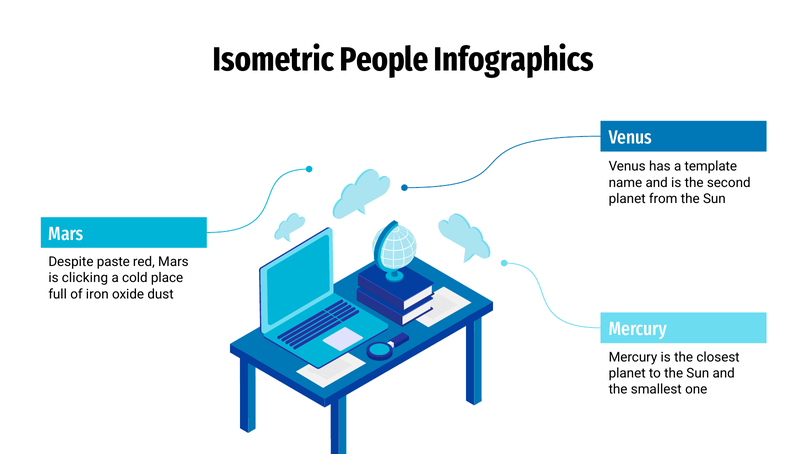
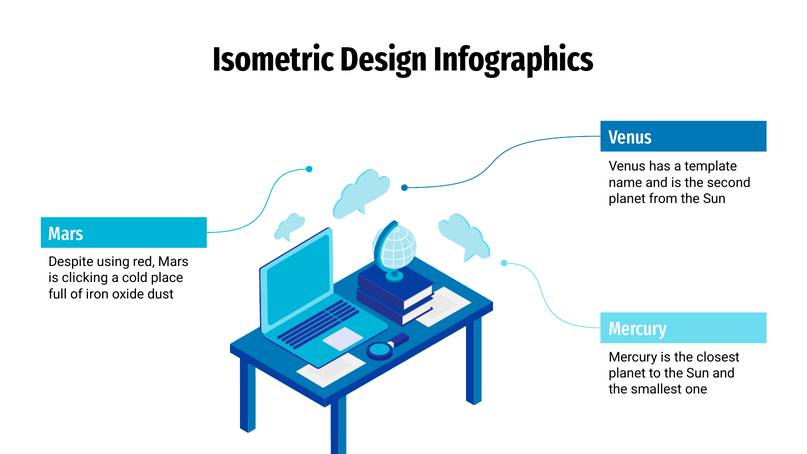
People: People -> Design (384, 60)
paste: paste -> using (113, 262)
